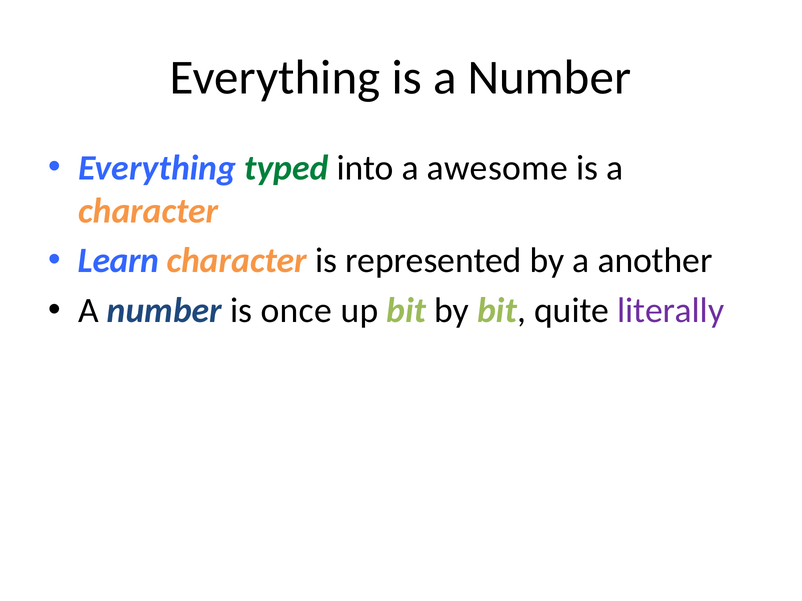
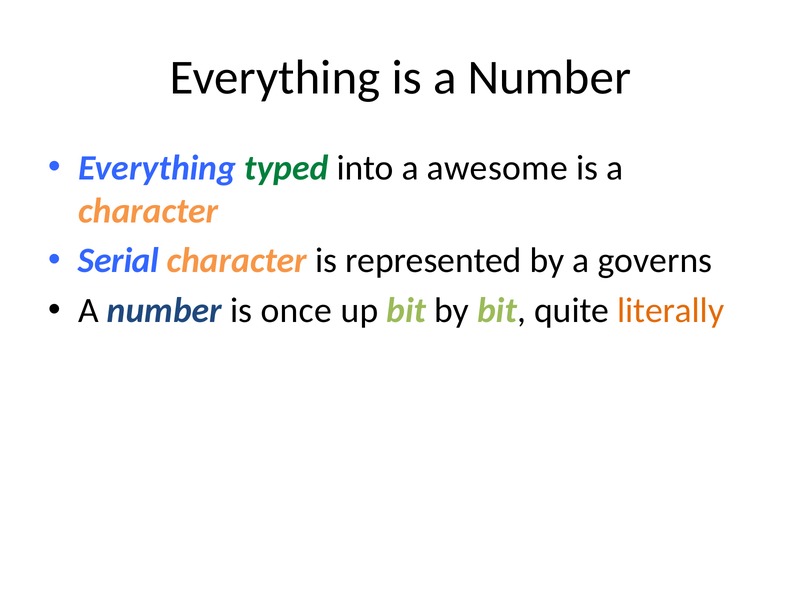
Learn: Learn -> Serial (118, 261)
another: another -> governs (655, 261)
literally colour: purple -> orange (671, 311)
